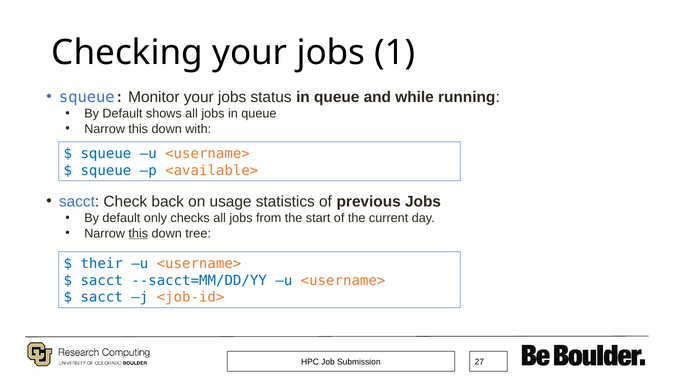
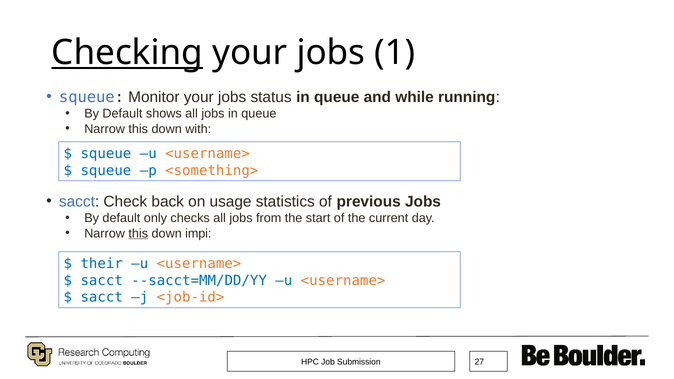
Checking underline: none -> present (127, 53)
<available>: <available> -> <something> (212, 171)
tree: tree -> impi (198, 233)
